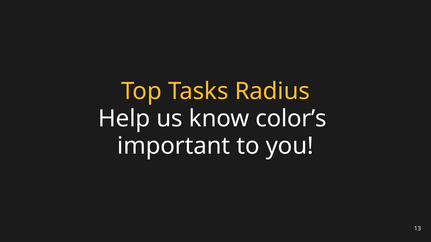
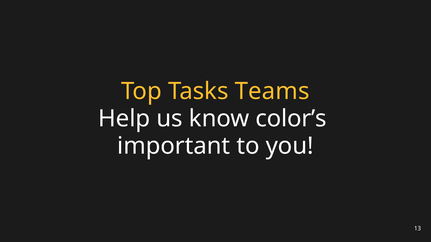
Radius: Radius -> Teams (272, 92)
